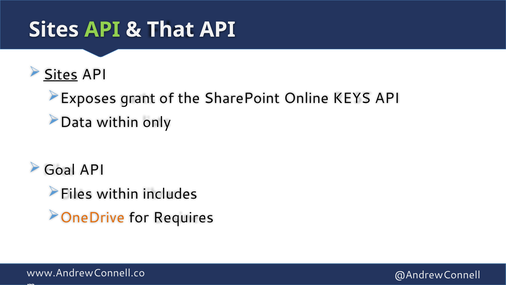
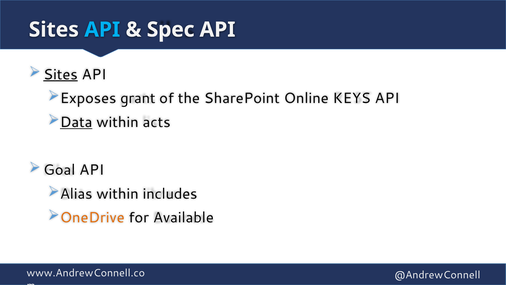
API colour: light green -> light blue (102, 30)
That: That -> Spec (171, 30)
Data underline: none -> present (76, 122)
only: only -> acts (157, 122)
Files: Files -> Alias (76, 194)
Requires: Requires -> Available (183, 217)
